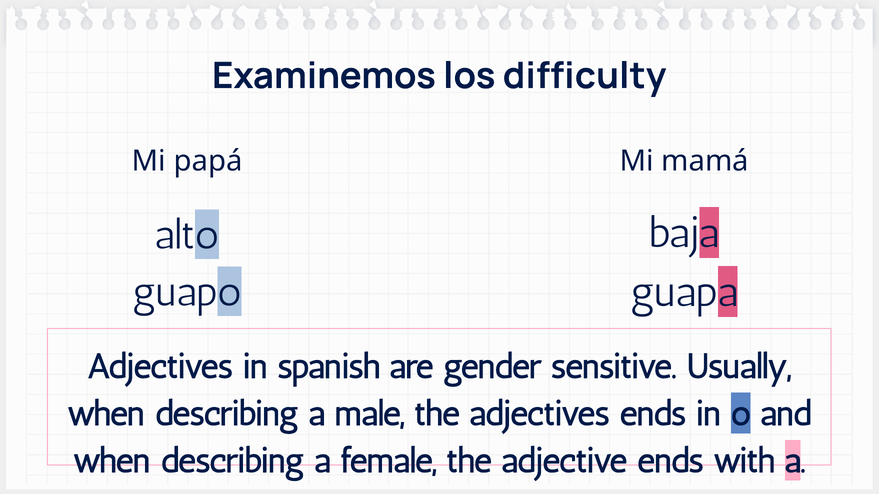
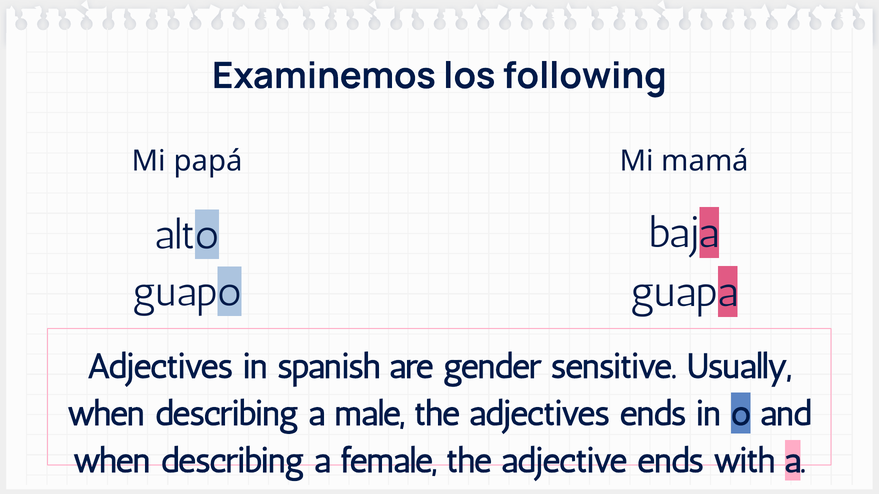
difficulty: difficulty -> following (585, 76)
